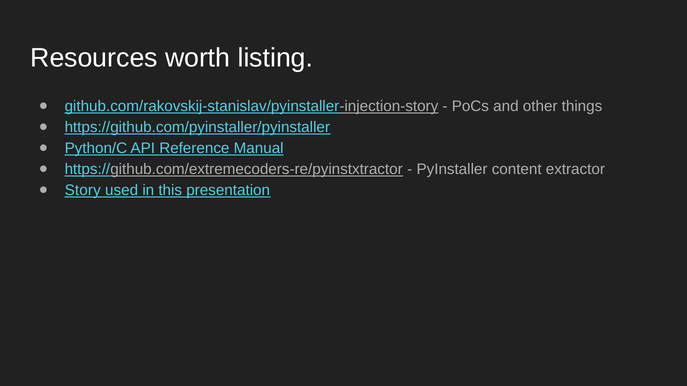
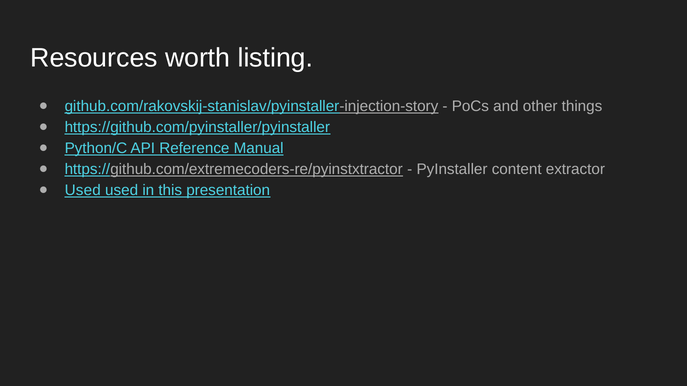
Story: Story -> Used (83, 191)
